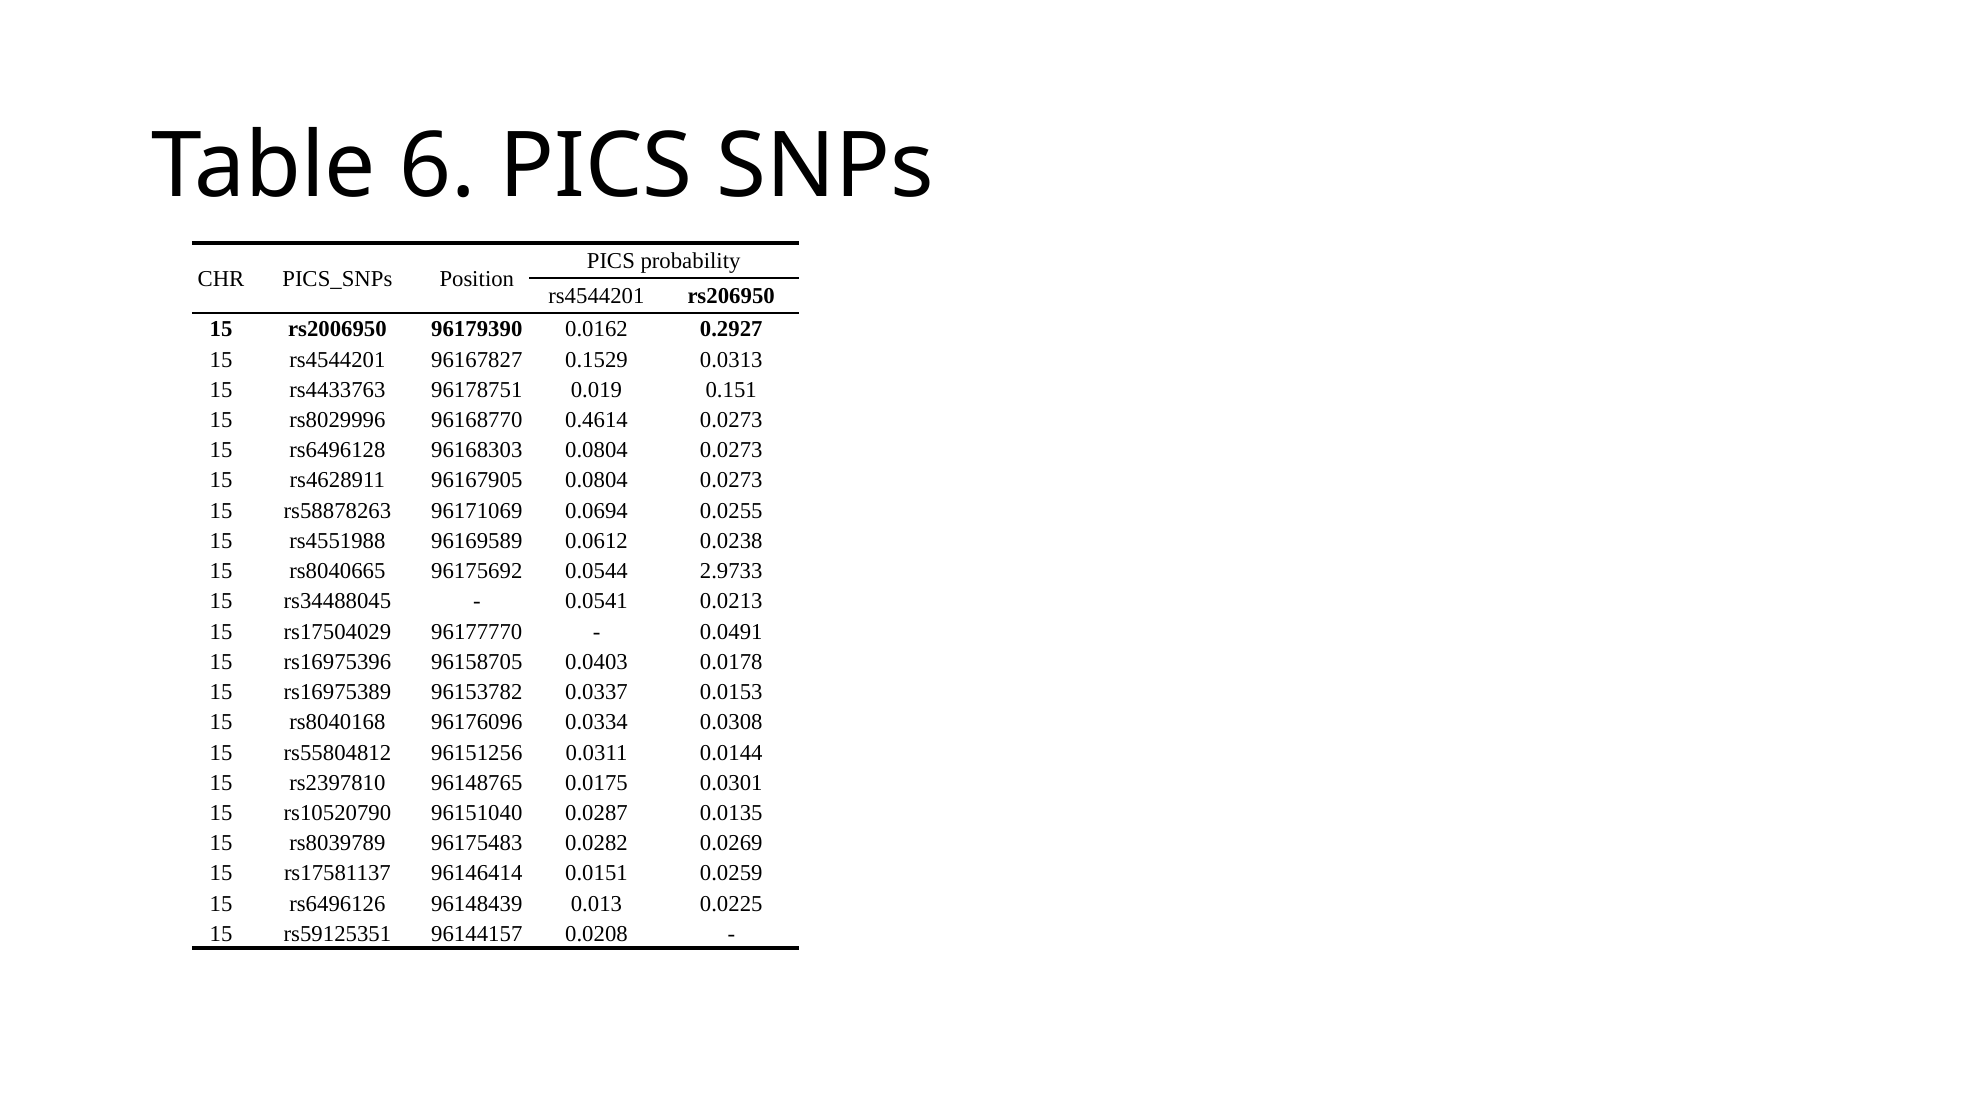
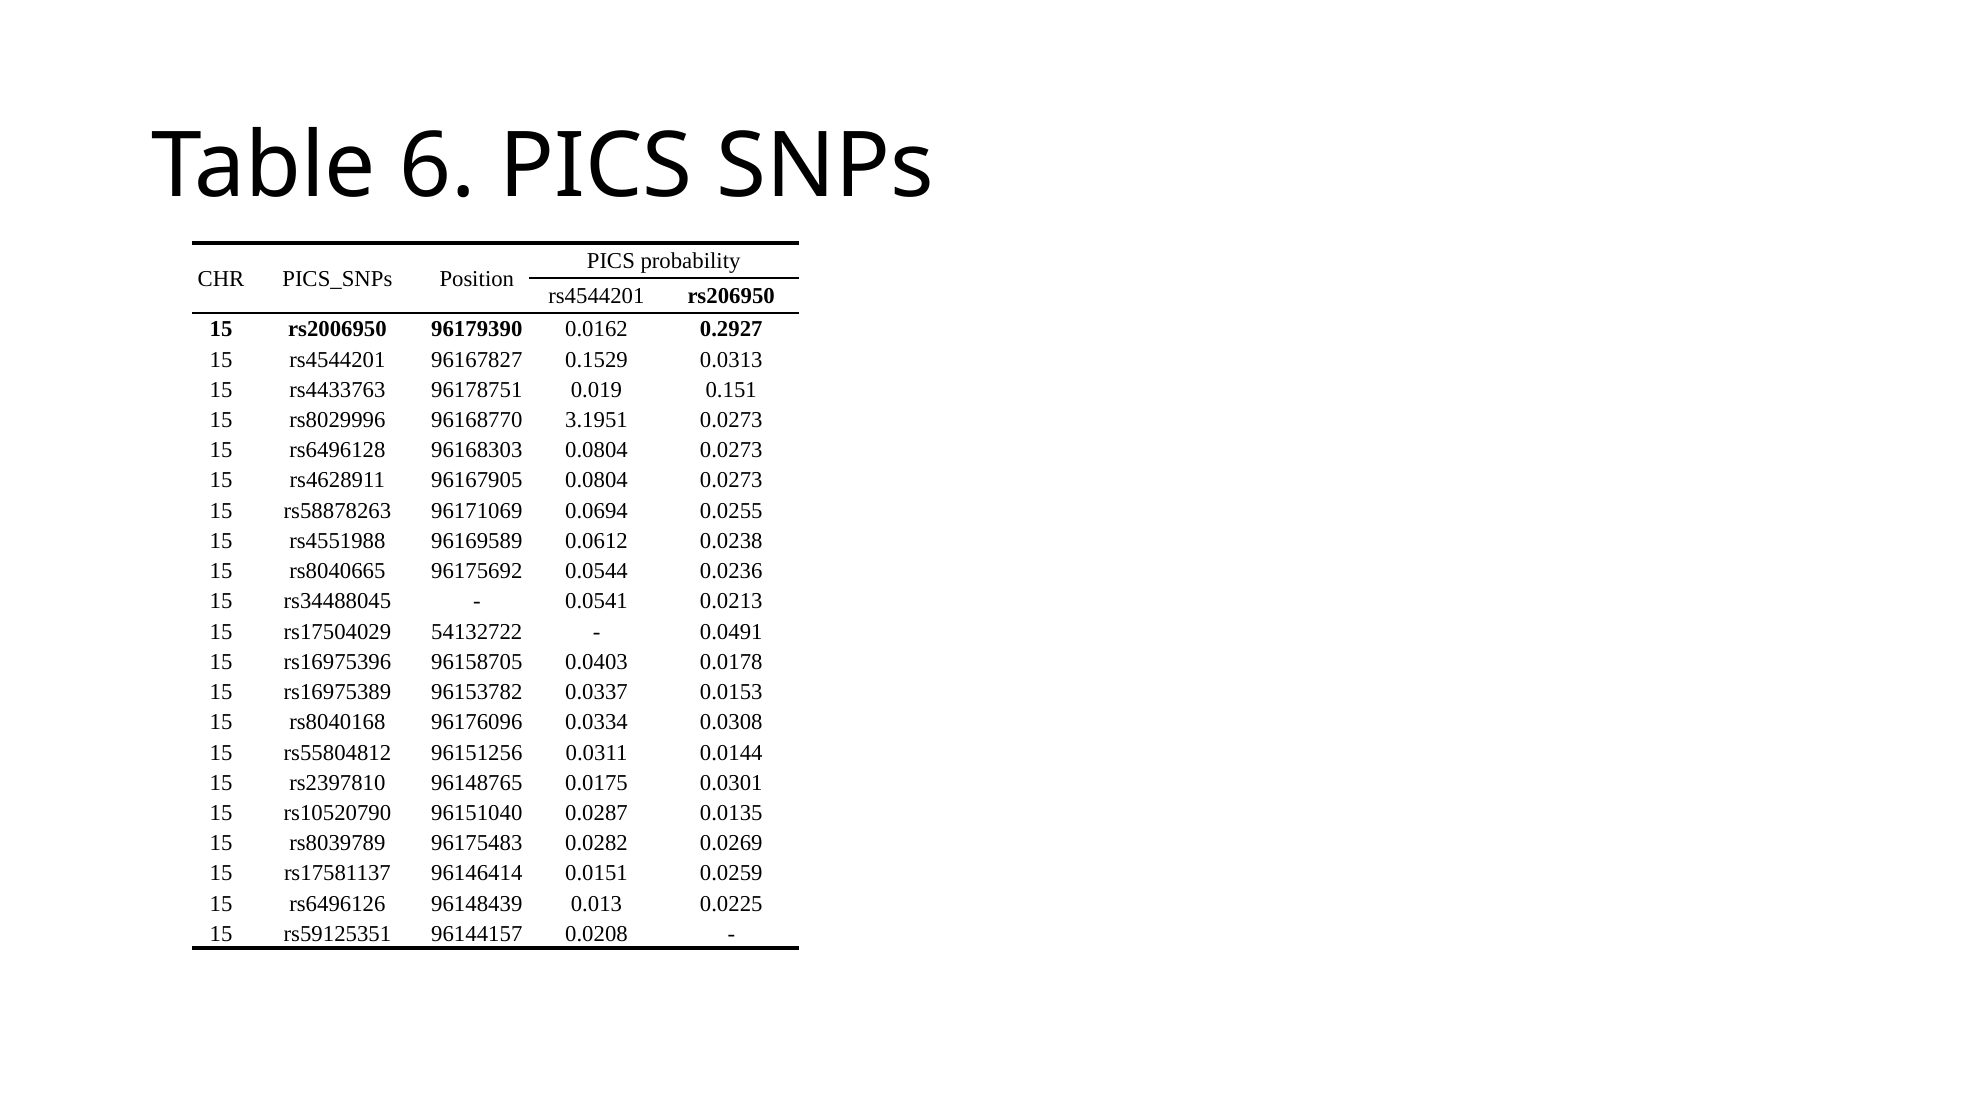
0.4614: 0.4614 -> 3.1951 (596, 420)
2.9733: 2.9733 -> 0.0236 (731, 571)
96177770: 96177770 -> 54132722 (477, 632)
